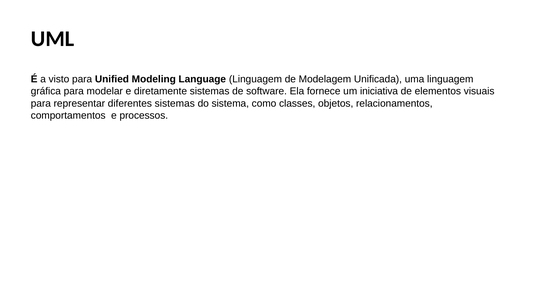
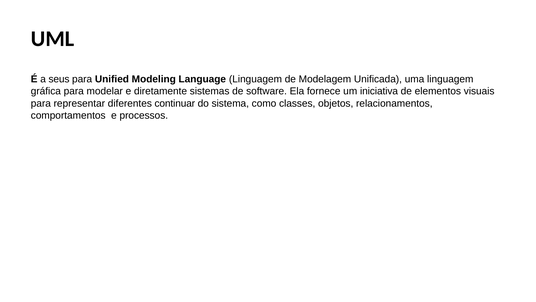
visto: visto -> seus (59, 79)
diferentes sistemas: sistemas -> continuar (175, 103)
